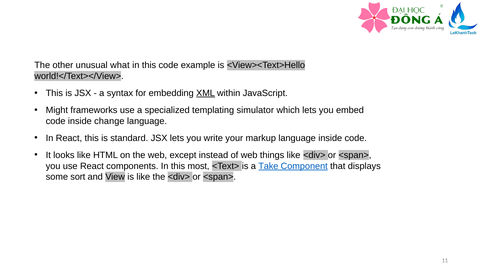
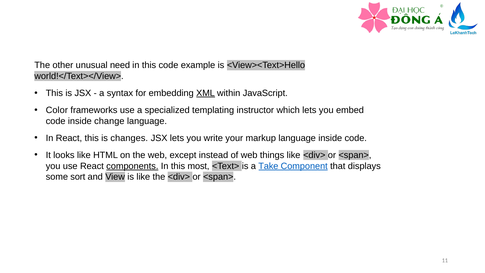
what: what -> need (120, 65)
Might: Might -> Color (57, 110)
simulator: simulator -> instructor (255, 110)
standard: standard -> changes (129, 138)
components underline: none -> present (132, 166)
